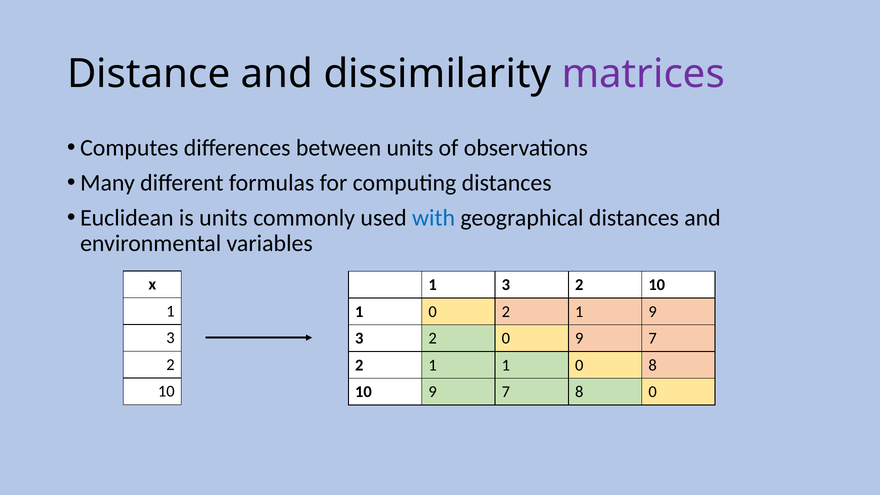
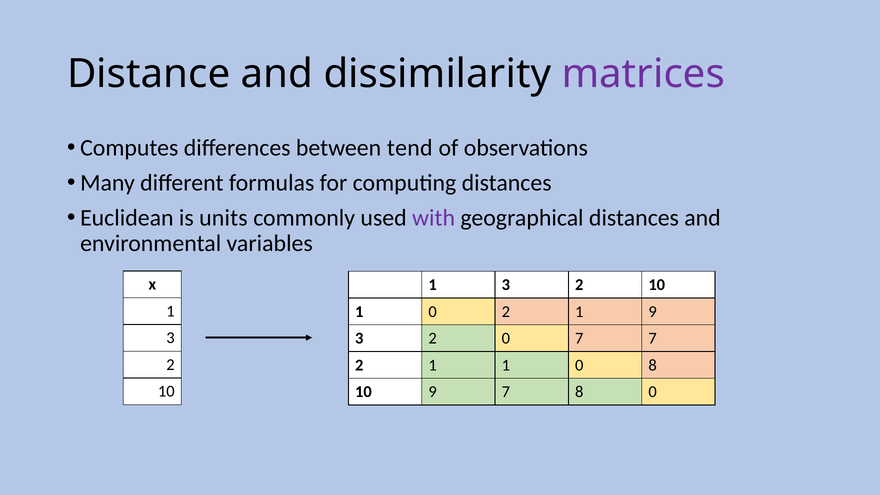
between units: units -> tend (410, 148)
with colour: blue -> purple (434, 218)
0 9: 9 -> 7 (579, 338)
